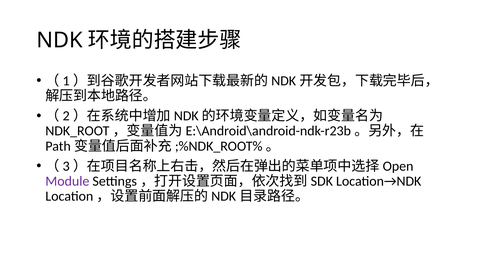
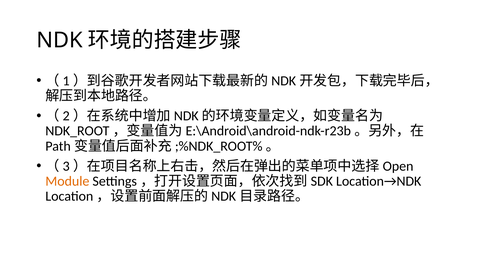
Module colour: purple -> orange (67, 181)
